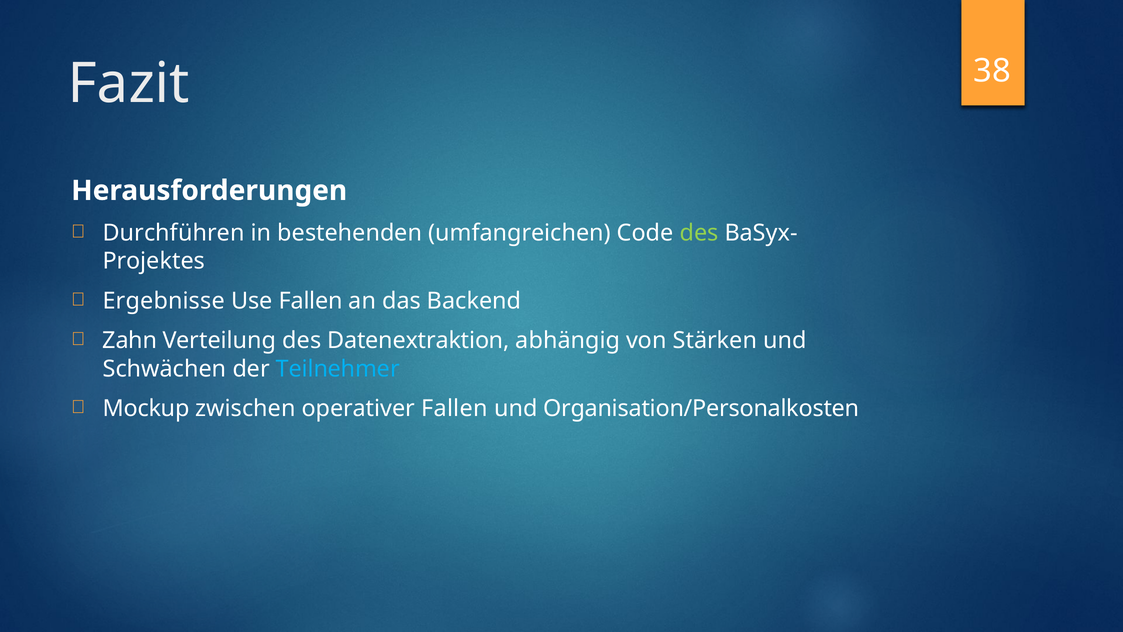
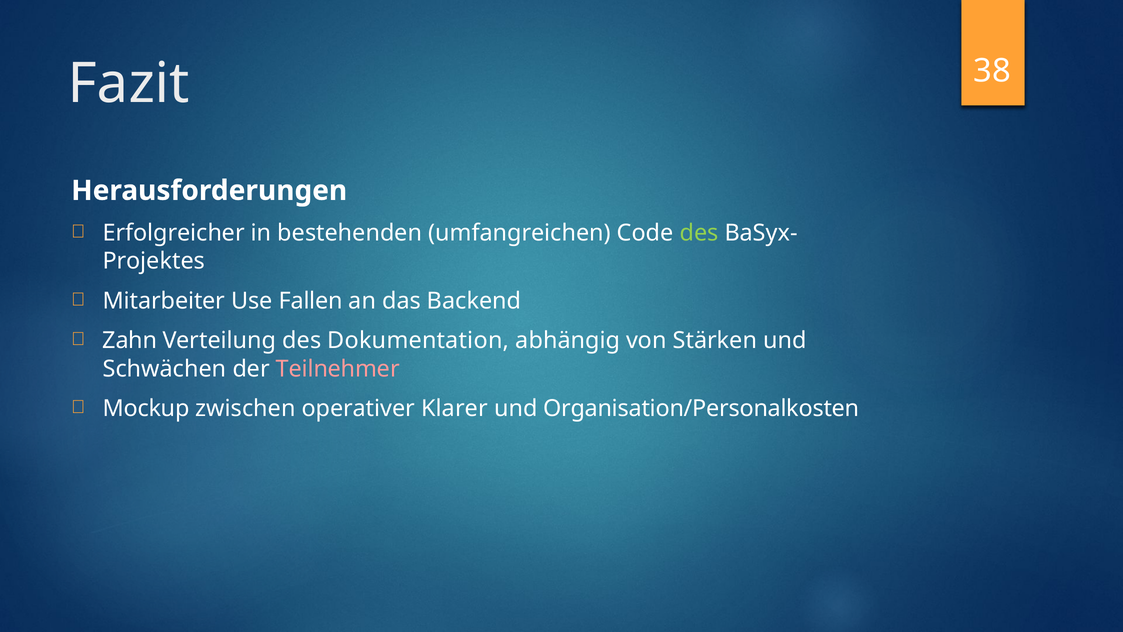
Durchführen: Durchführen -> Erfolgreicher (174, 233)
Ergebnisse: Ergebnisse -> Mitarbeiter (164, 301)
Datenextraktion: Datenextraktion -> Dokumentation (418, 341)
Teilnehmer colour: light blue -> pink (338, 369)
operativer Fallen: Fallen -> Klarer (455, 409)
